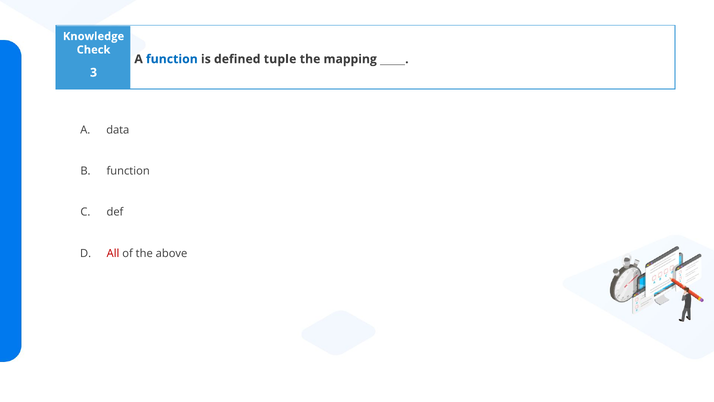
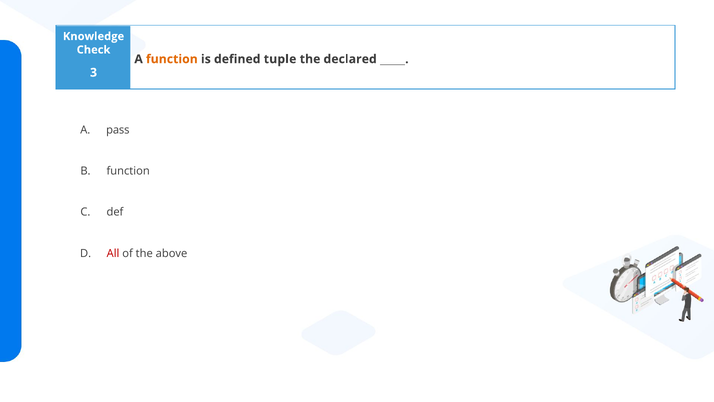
function colour: blue -> orange (172, 59)
mapping: mapping -> declared (350, 59)
data: data -> pass (118, 130)
